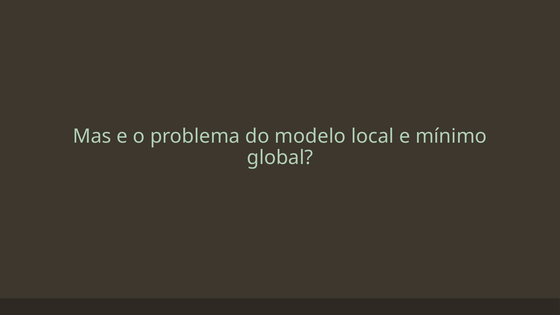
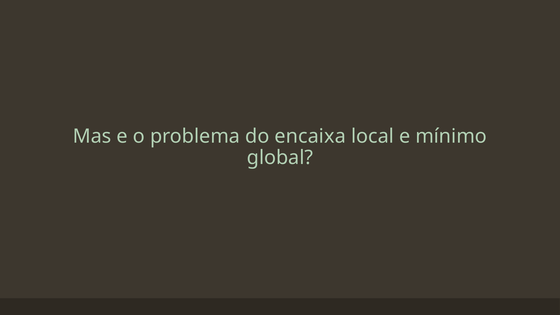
modelo: modelo -> encaixa (310, 136)
